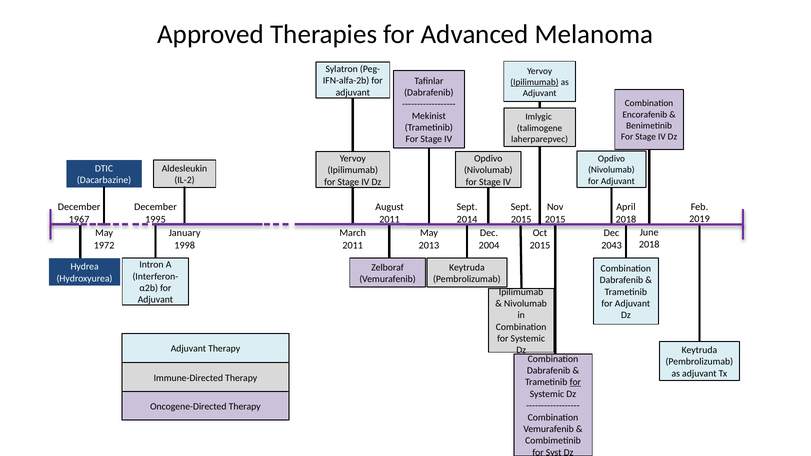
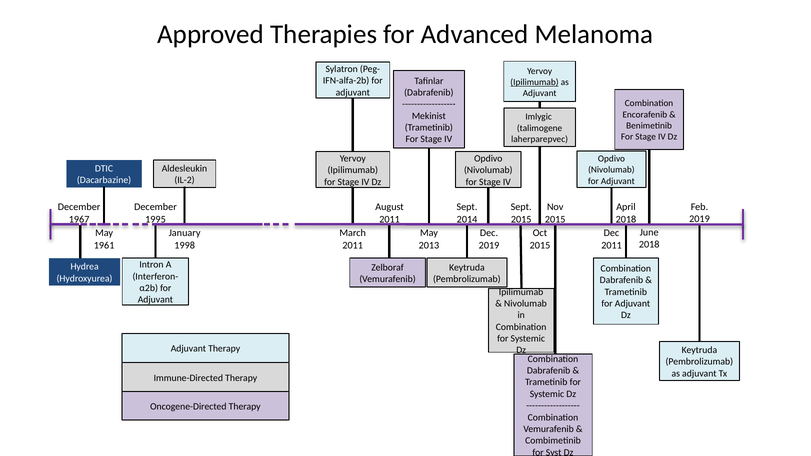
1972: 1972 -> 1961 (104, 245)
2004: 2004 -> 2019 (489, 245)
2043: 2043 -> 2011 (612, 245)
for underline: present -> none (575, 382)
